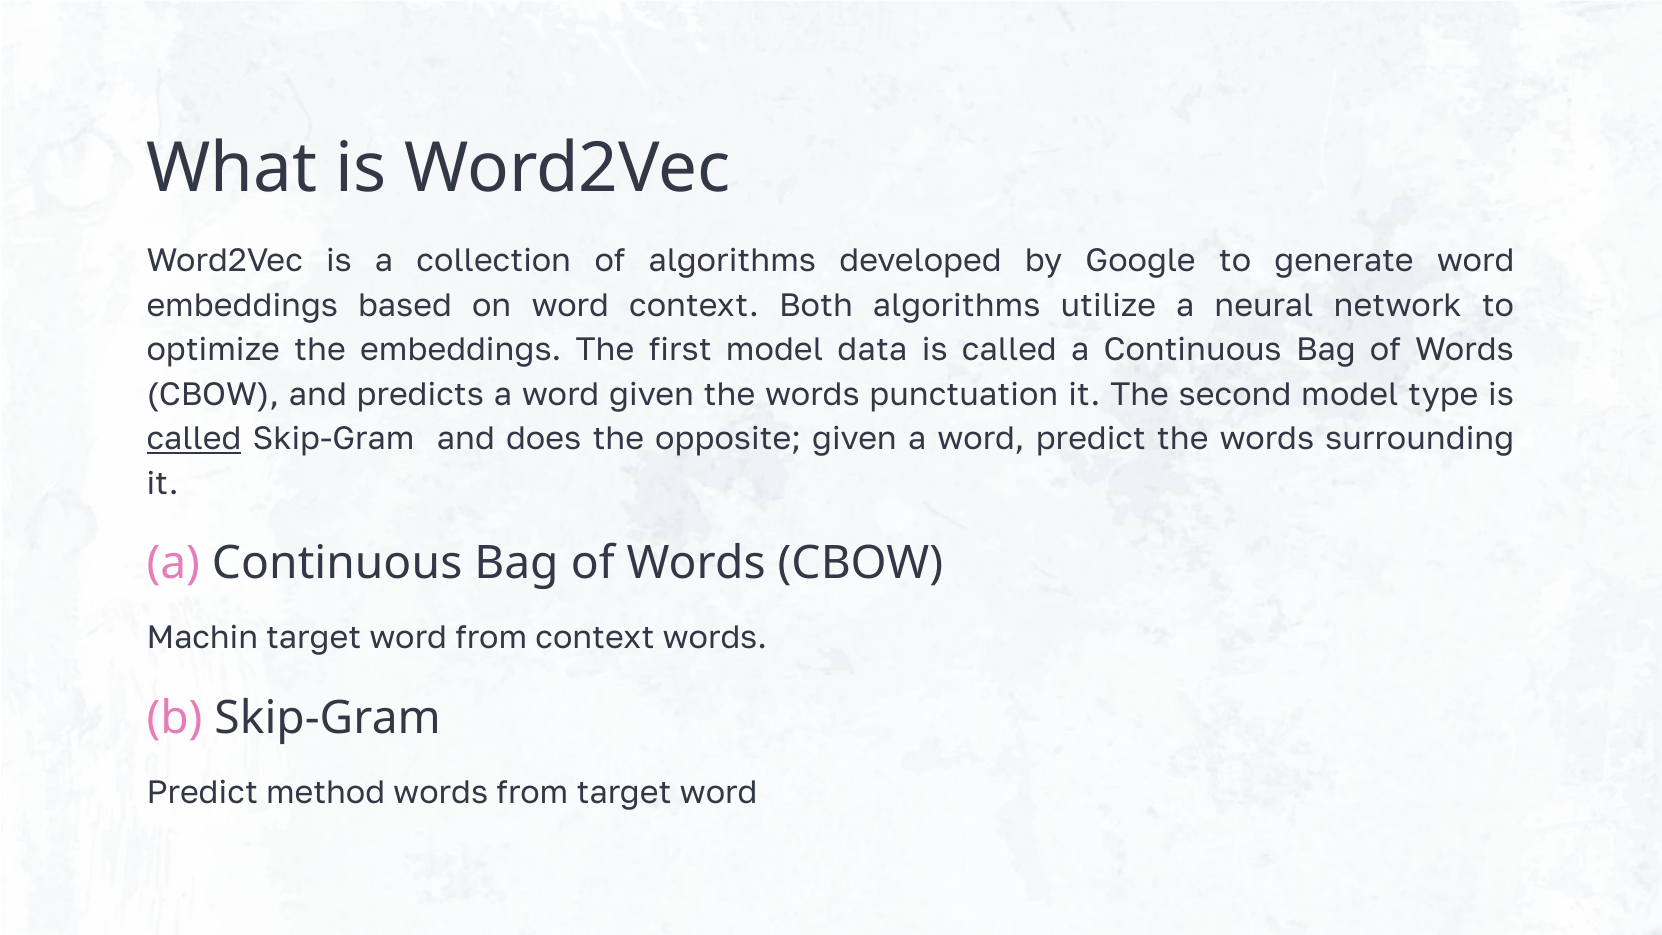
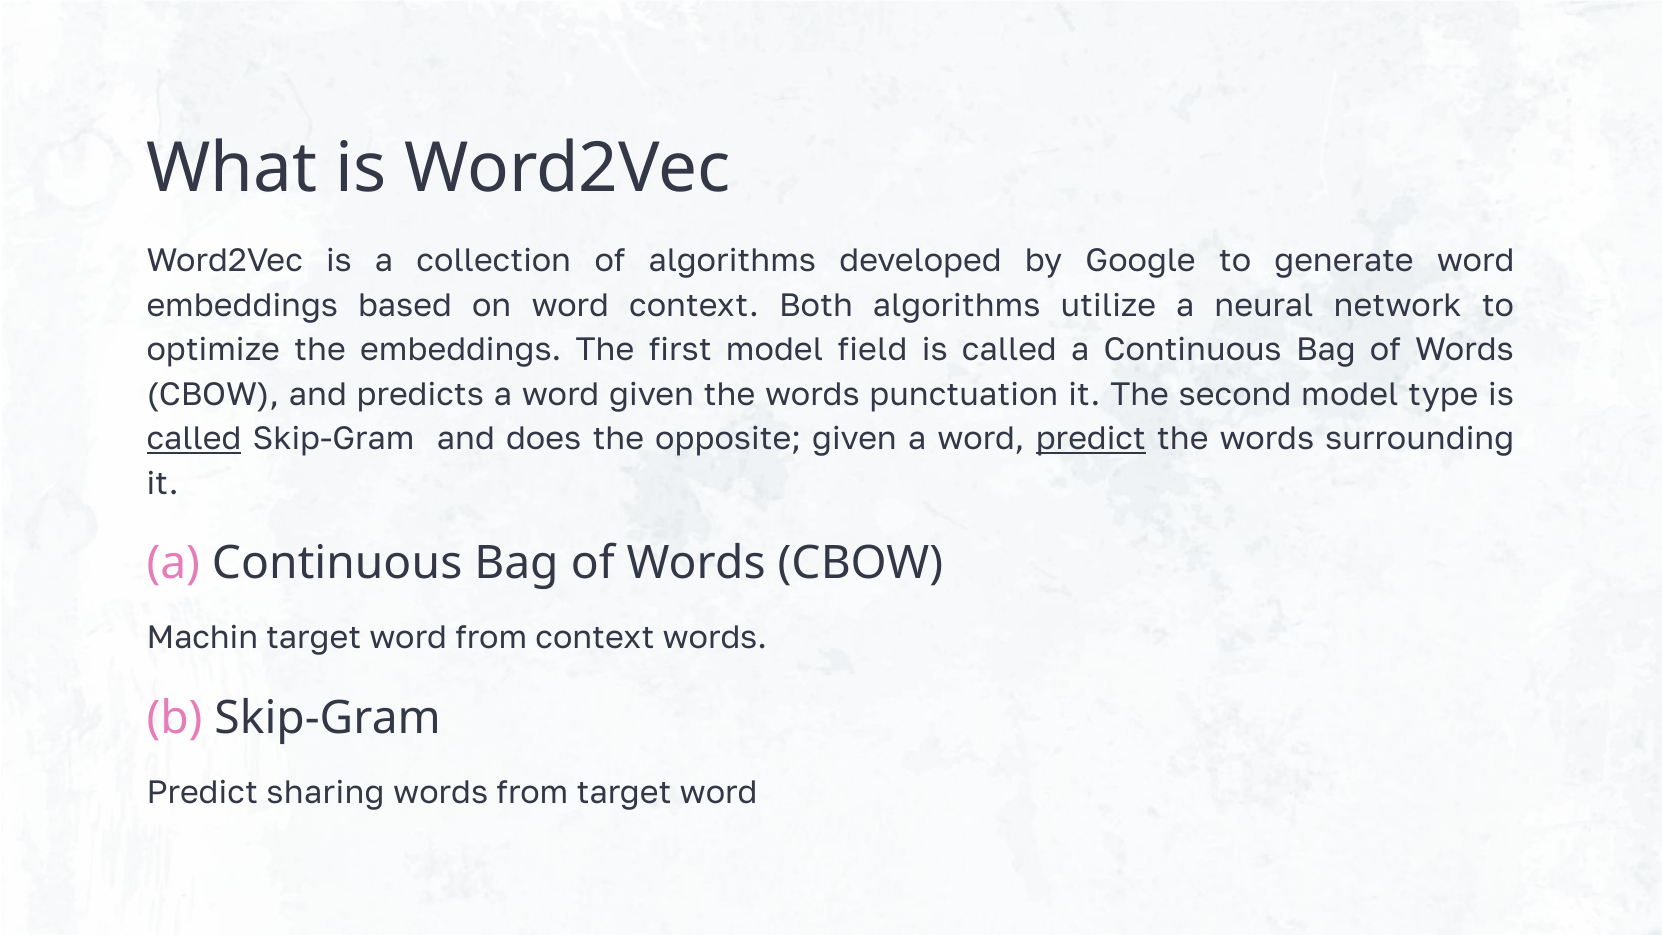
data: data -> field (872, 350)
predict underline: none -> present (1091, 439)
method: method -> sharing (325, 793)
